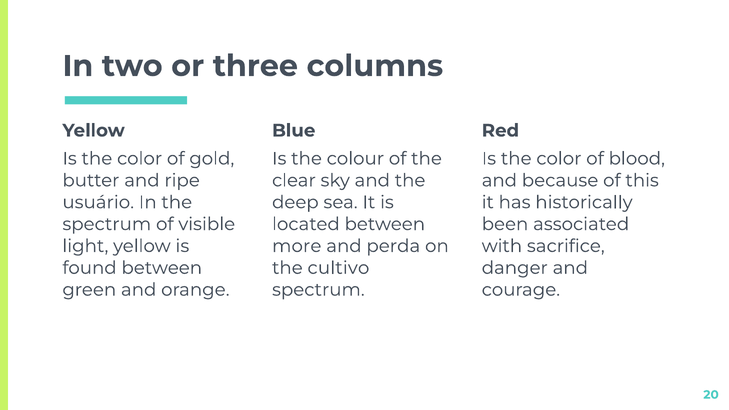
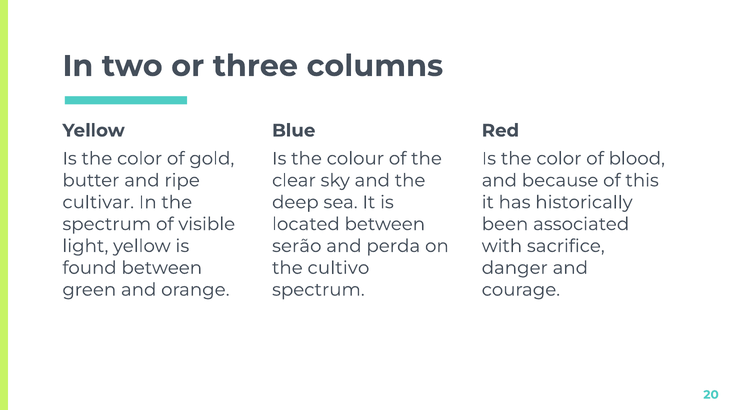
usuário: usuário -> cultivar (98, 202)
more: more -> serão (297, 246)
